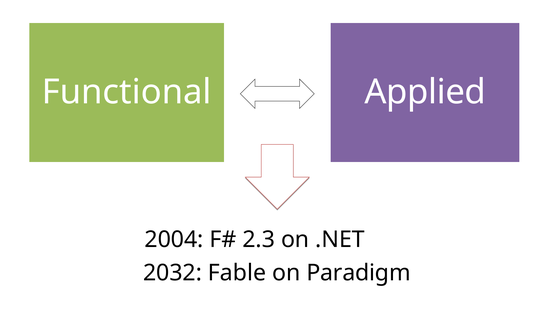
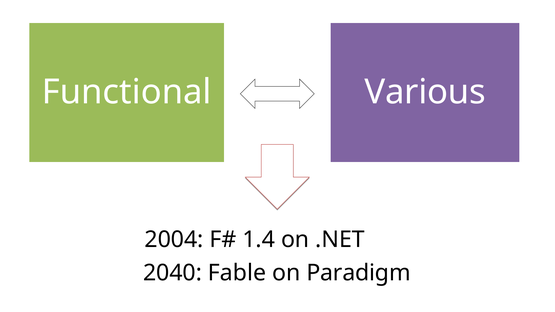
Applied: Applied -> Various (425, 92)
2.3: 2.3 -> 1.4 (259, 240)
2032: 2032 -> 2040 (173, 273)
